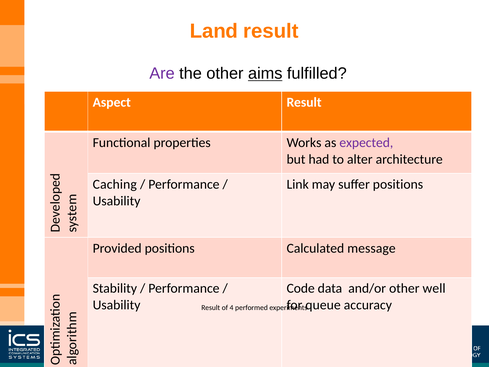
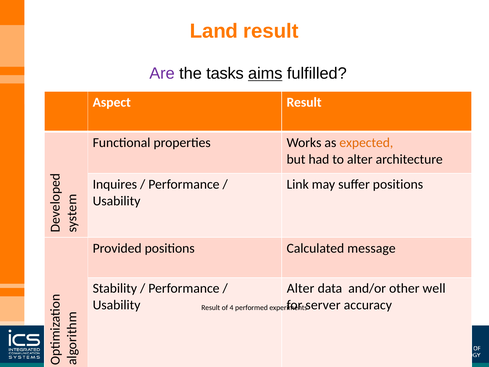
the other: other -> tasks (225, 74)
expected colour: purple -> orange (366, 143)
Caching: Caching -> Inquires (115, 184)
Code: Code -> Alter (301, 288)
queue: queue -> server (323, 305)
